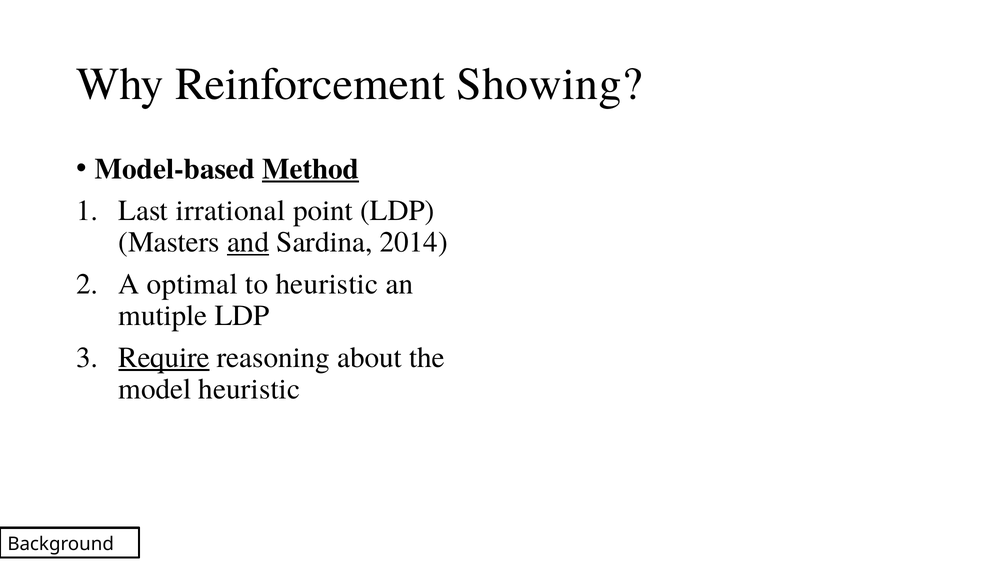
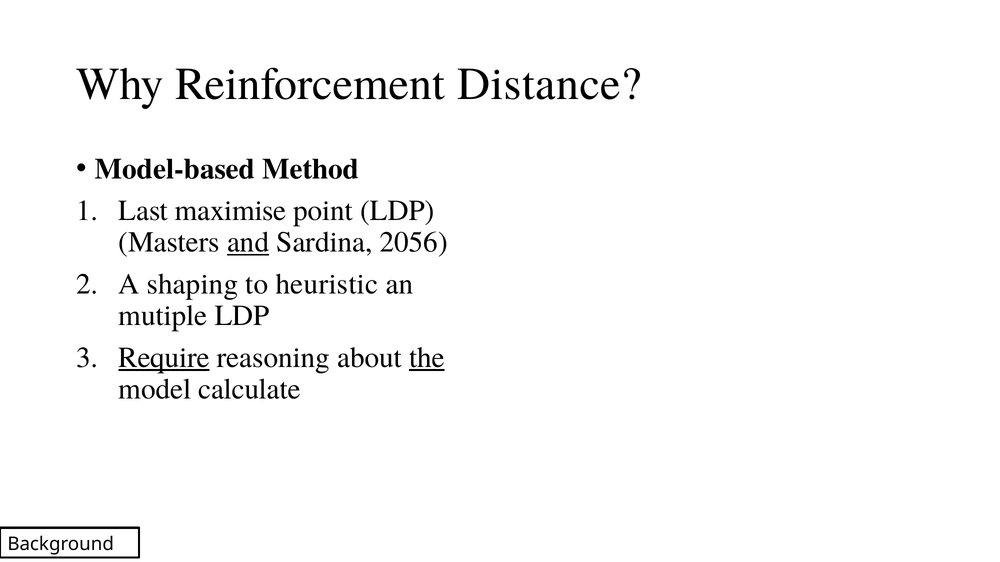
Showing: Showing -> Distance (549, 84)
Method underline: present -> none (311, 169)
irrational: irrational -> maximise (231, 211)
2014: 2014 -> 2056 (414, 243)
optimal: optimal -> shaping (192, 284)
the underline: none -> present (427, 358)
model heuristic: heuristic -> calculate (249, 389)
